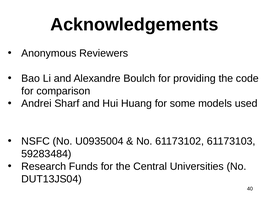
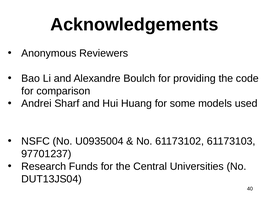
59283484: 59283484 -> 97701237 (46, 154)
